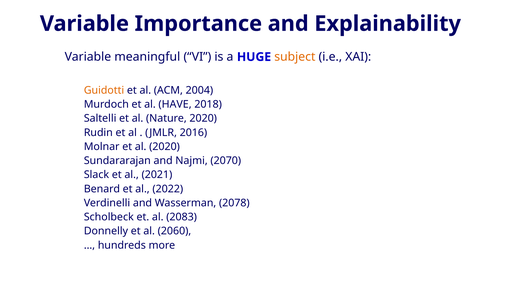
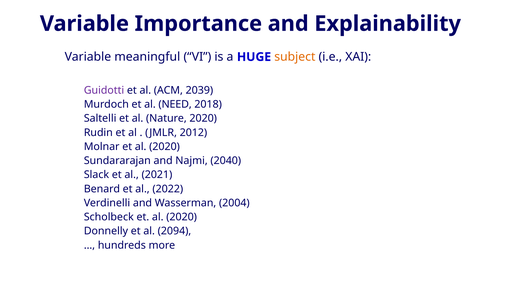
Guidotti colour: orange -> purple (104, 90)
2004: 2004 -> 2039 (199, 90)
HAVE: HAVE -> NEED (175, 104)
2016: 2016 -> 2012 (193, 133)
2070: 2070 -> 2040 (226, 161)
2078: 2078 -> 2004 (234, 203)
Scholbeck et al 2083: 2083 -> 2020 (182, 217)
2060: 2060 -> 2094 (174, 231)
